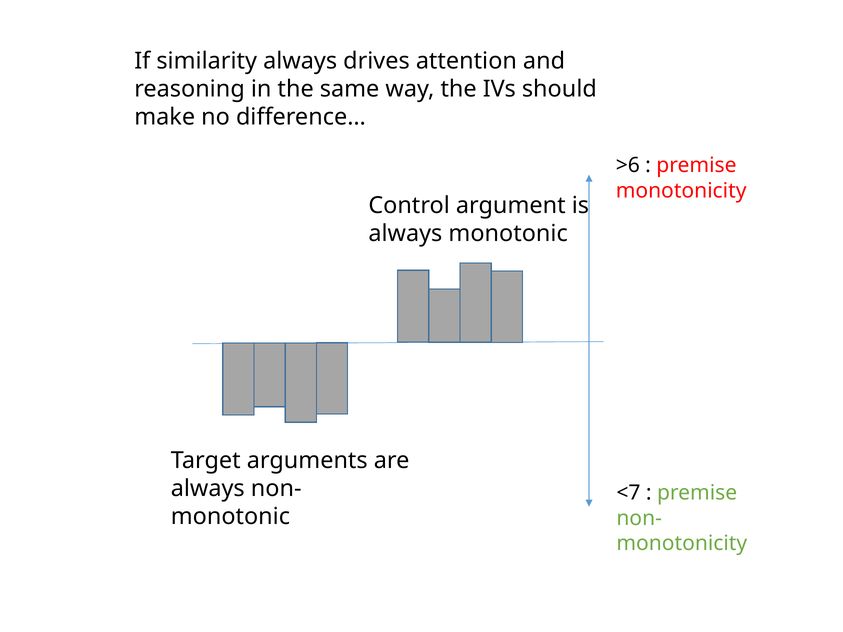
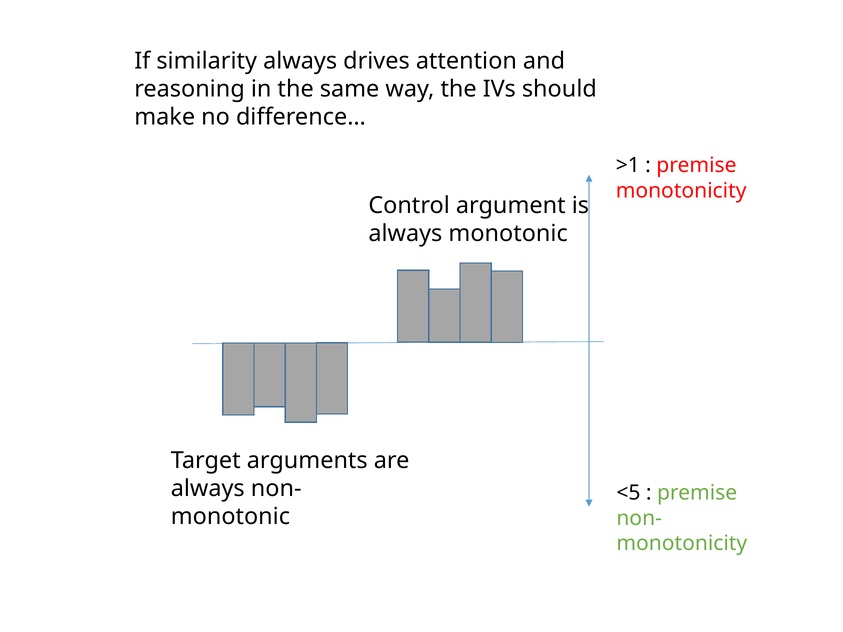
>6: >6 -> >1 (628, 165)
<7: <7 -> <5 (628, 493)
